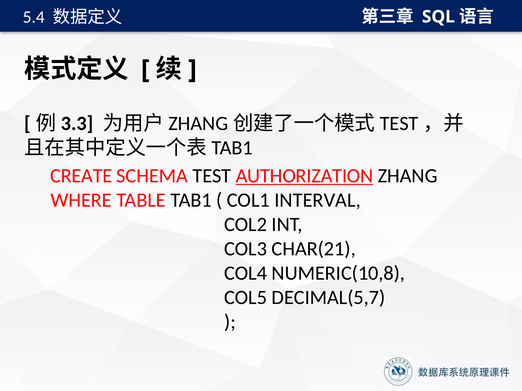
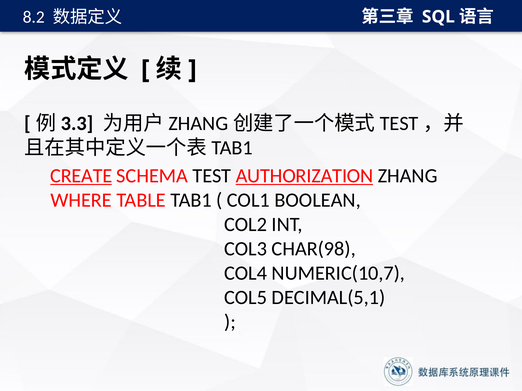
5.4: 5.4 -> 8.2 (34, 17)
CREATE underline: none -> present (81, 176)
INTERVAL: INTERVAL -> BOOLEAN (318, 200)
CHAR(21: CHAR(21 -> CHAR(98 (314, 249)
NUMERIC(10,8: NUMERIC(10,8 -> NUMERIC(10,7 (338, 274)
DECIMAL(5,7: DECIMAL(5,7 -> DECIMAL(5,1 (328, 298)
